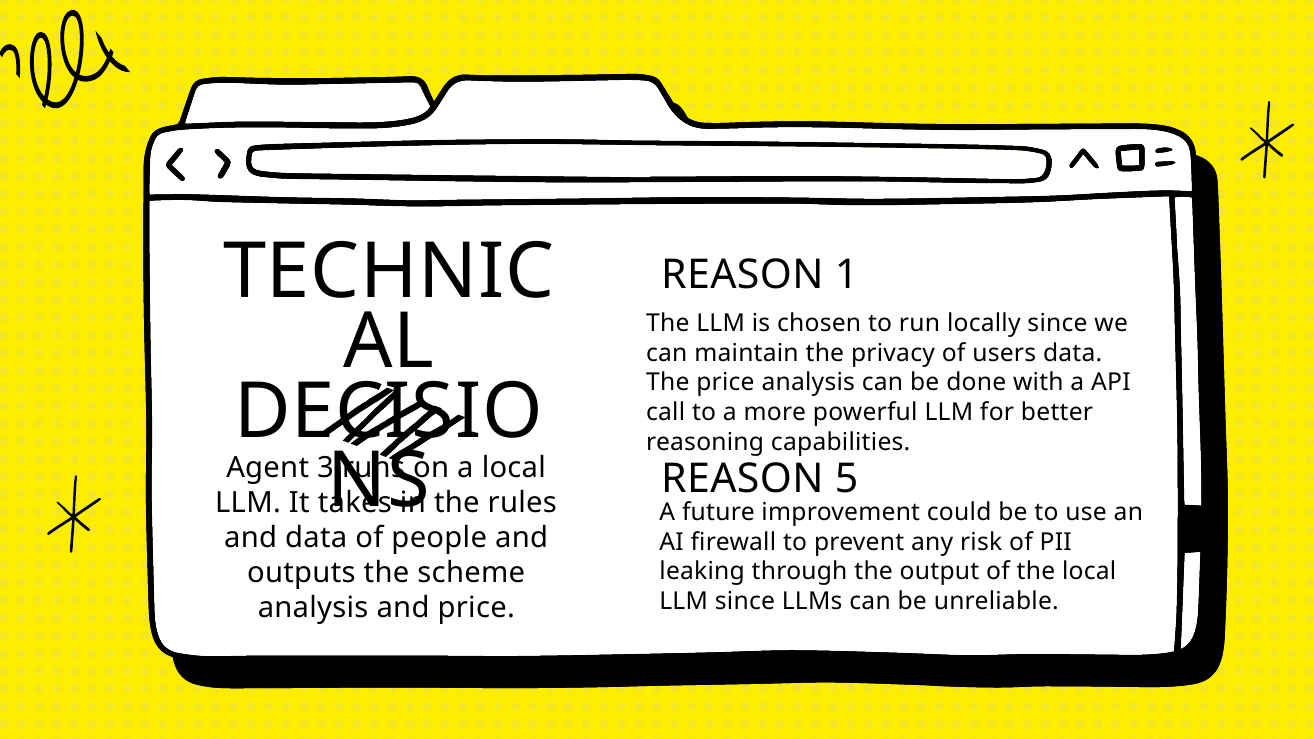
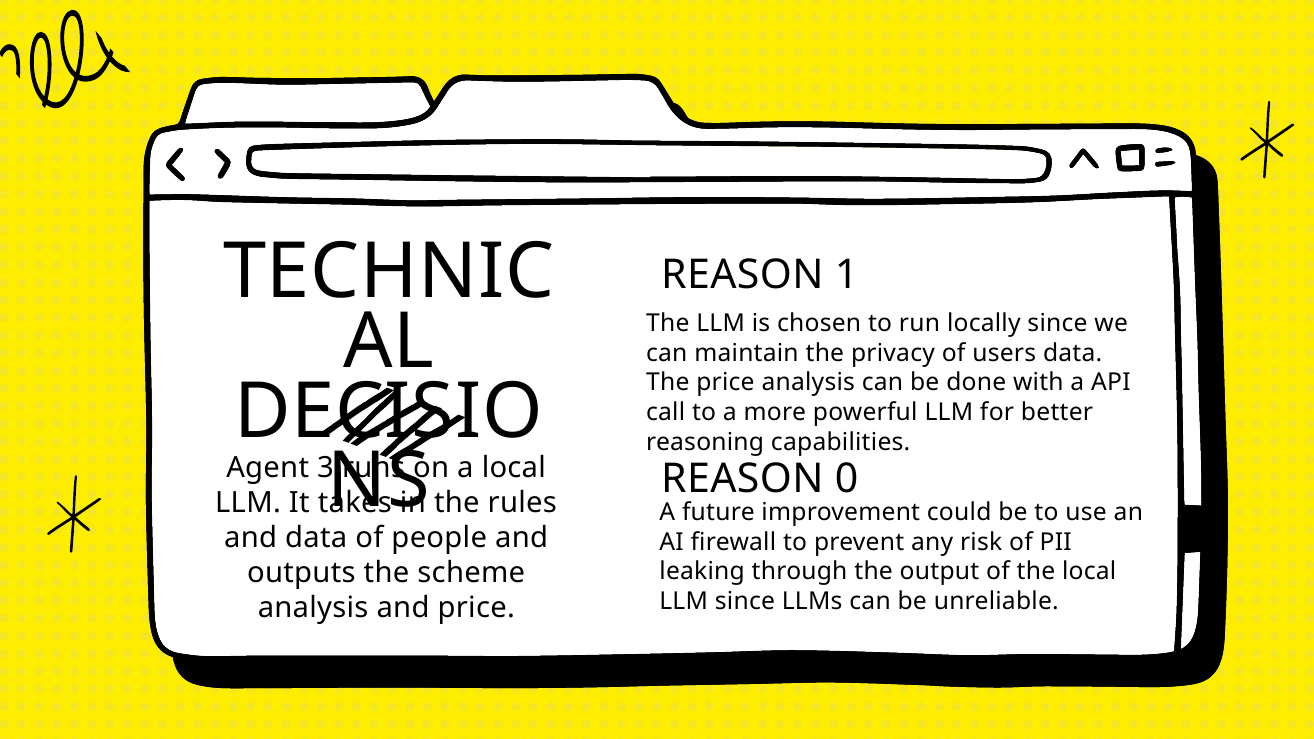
5: 5 -> 0 (847, 479)
